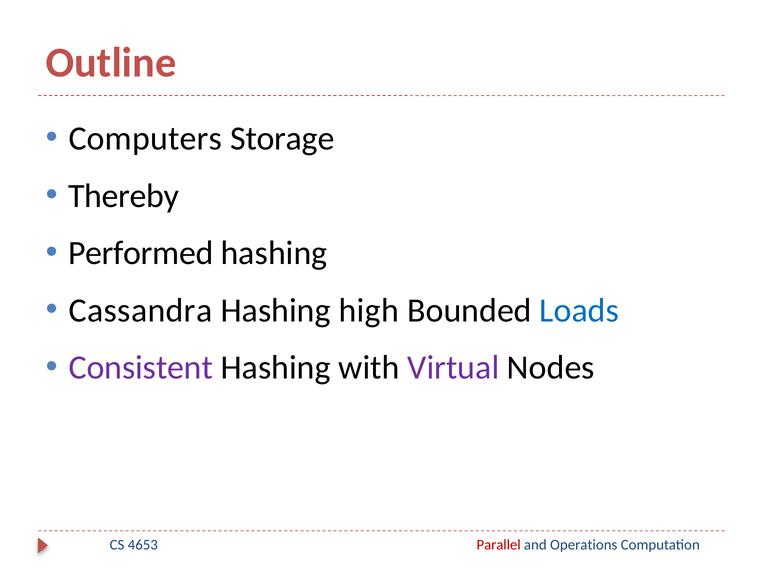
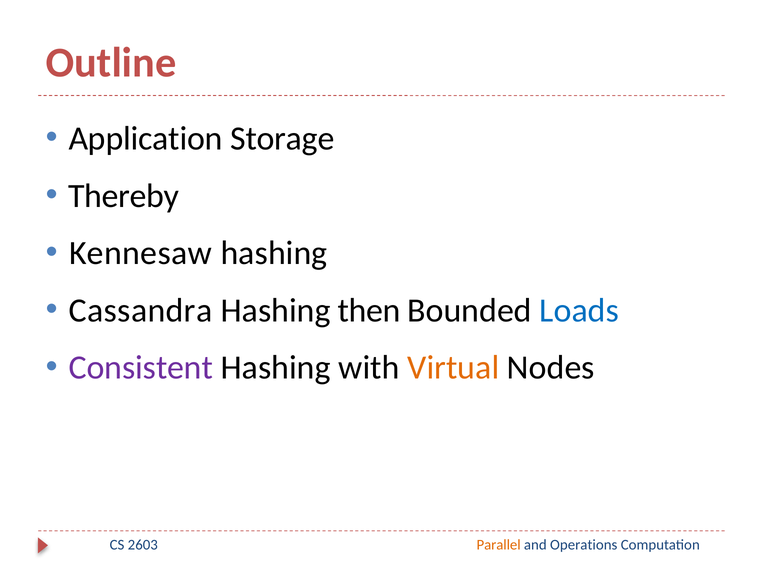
Computers: Computers -> Application (146, 138)
Performed: Performed -> Kennesaw (141, 253)
high: high -> then (369, 310)
Virtual colour: purple -> orange (453, 367)
4653: 4653 -> 2603 (143, 544)
Parallel colour: red -> orange (499, 544)
